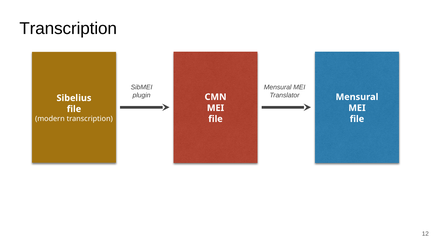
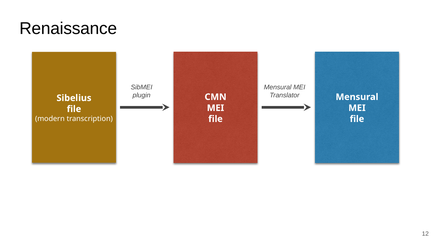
Transcription: Transcription -> Renaissance (68, 28)
